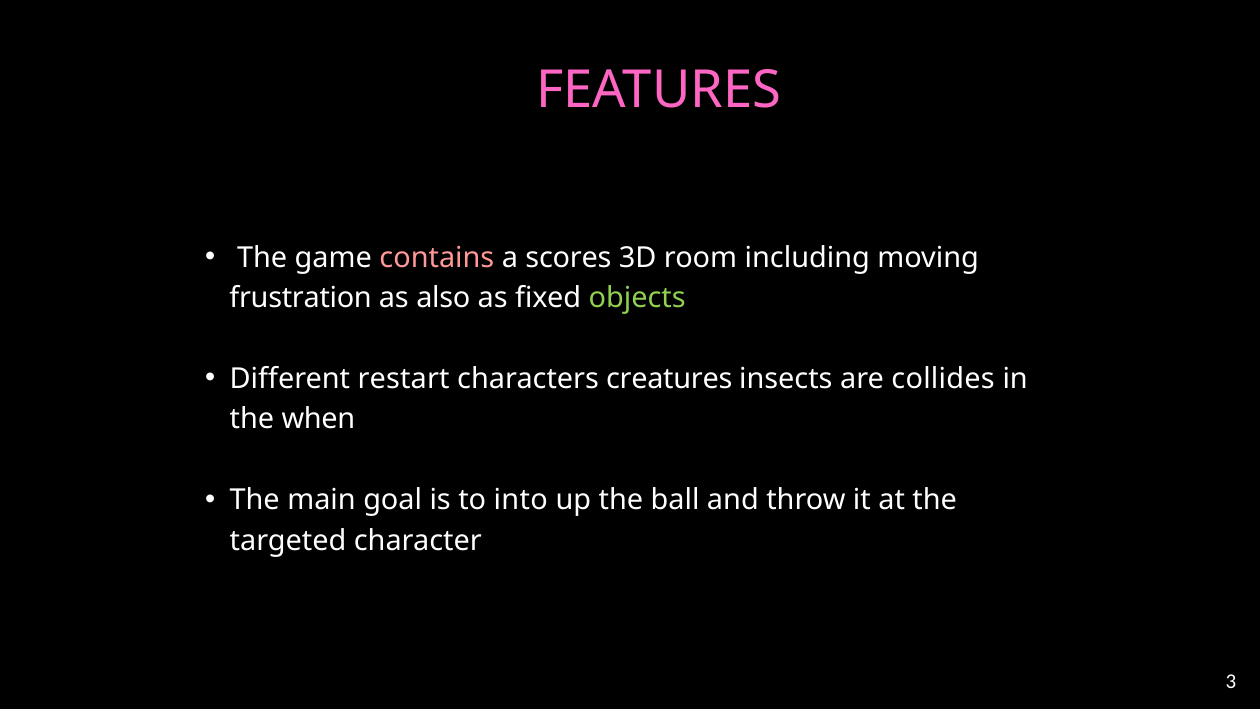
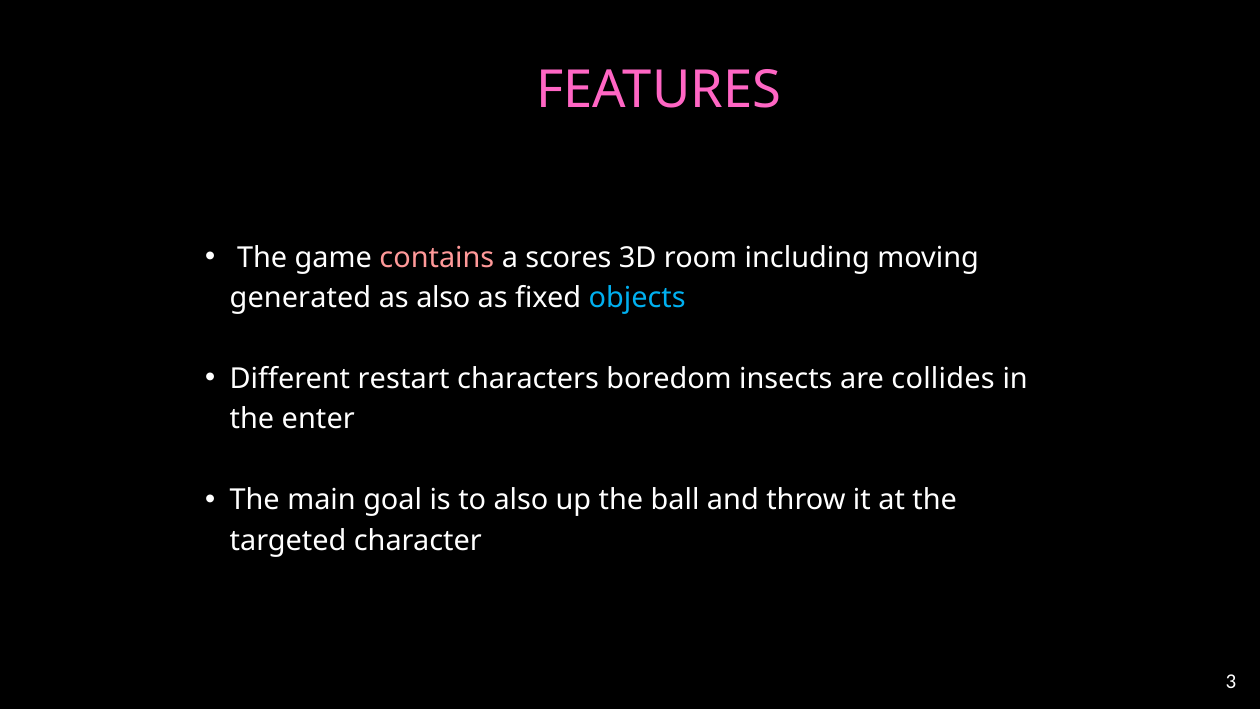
frustration: frustration -> generated (300, 298)
objects colour: light green -> light blue (637, 298)
creatures: creatures -> boredom (669, 379)
when: when -> enter (318, 419)
to into: into -> also (521, 500)
